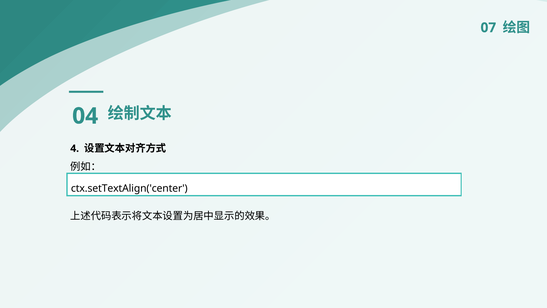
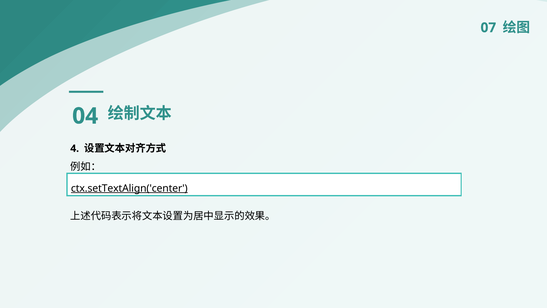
ctx.setTextAlign('center underline: none -> present (129, 188)
